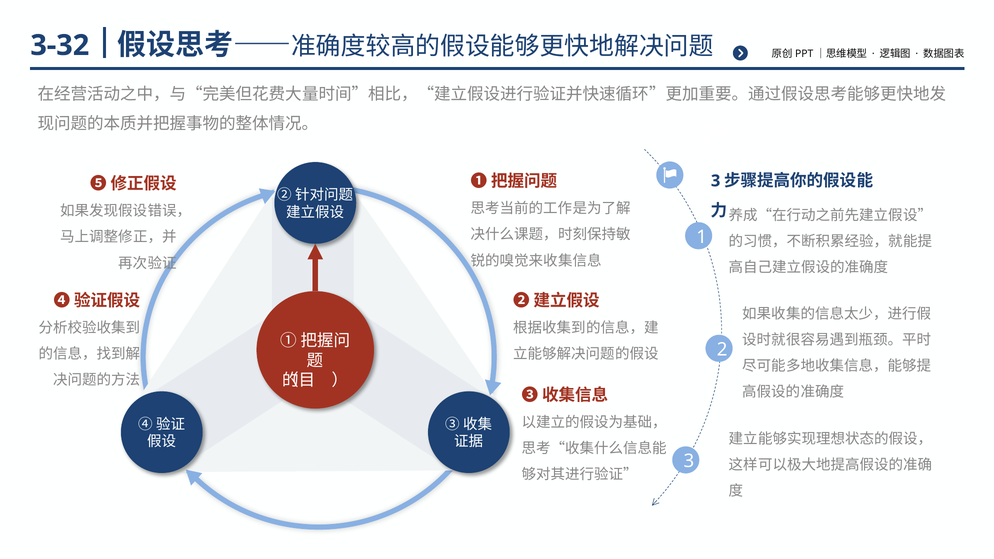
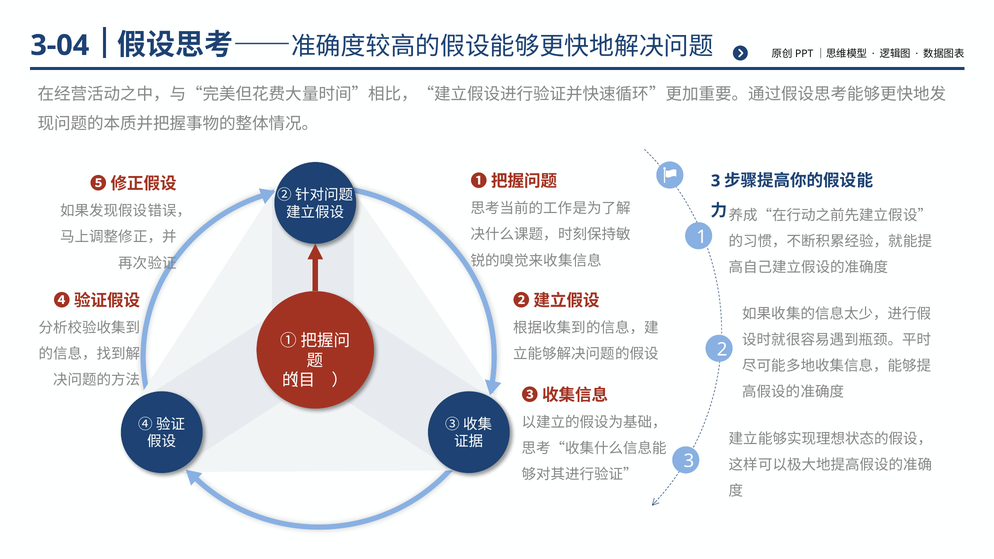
3-32: 3-32 -> 3-04 (60, 45)
